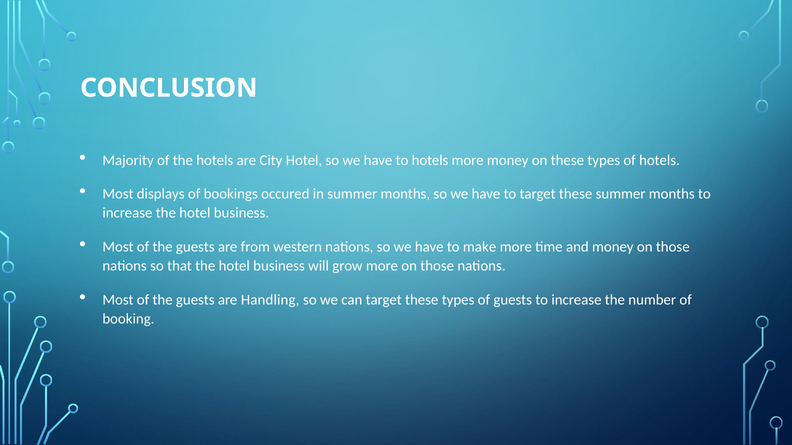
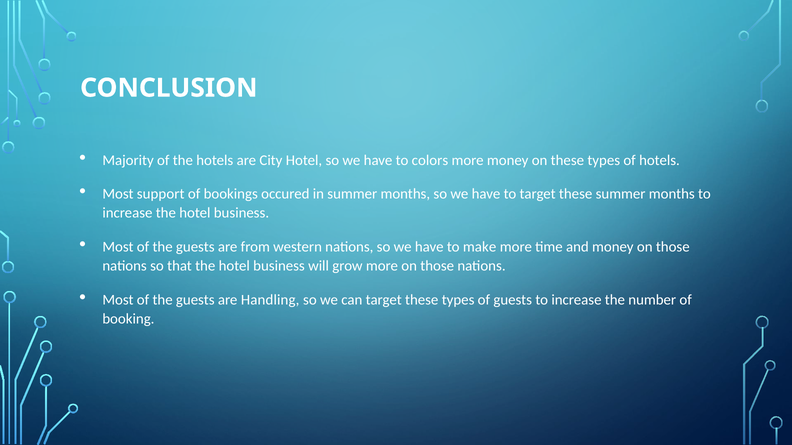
to hotels: hotels -> colors (430, 160)
displays: displays -> support (161, 194)
